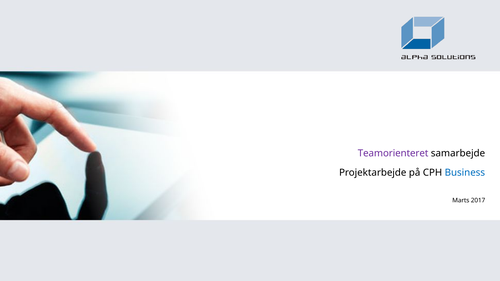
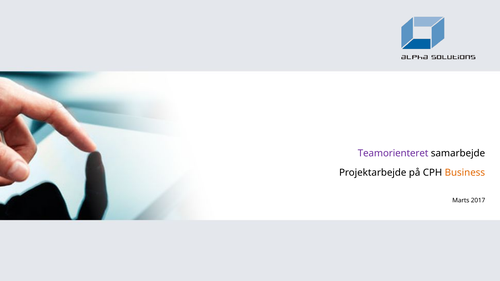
Business colour: blue -> orange (465, 173)
